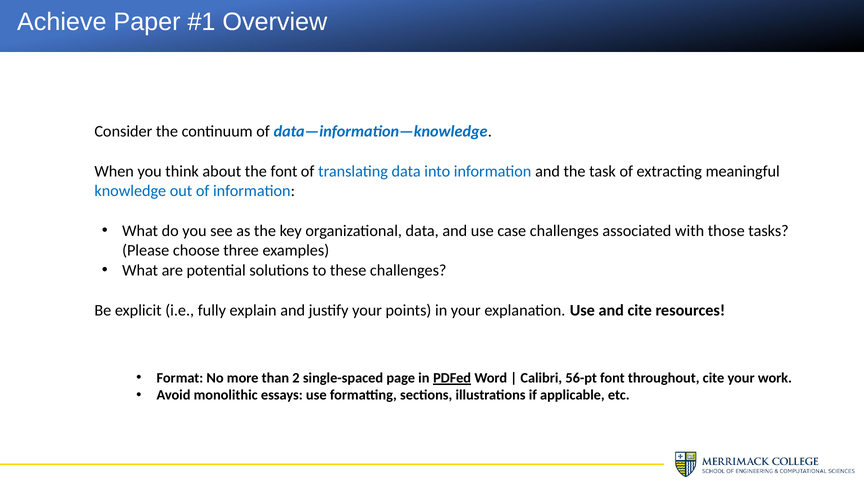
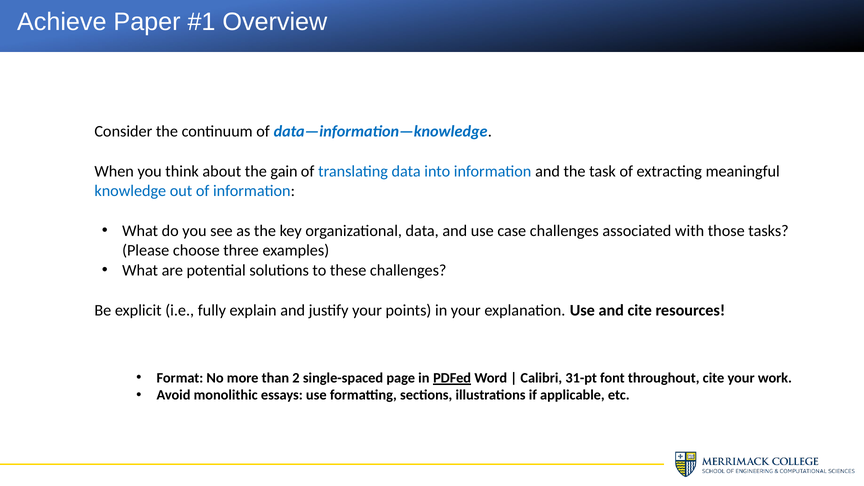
the font: font -> gain (284, 171)
56-pt: 56-pt -> 31-pt (581, 378)
